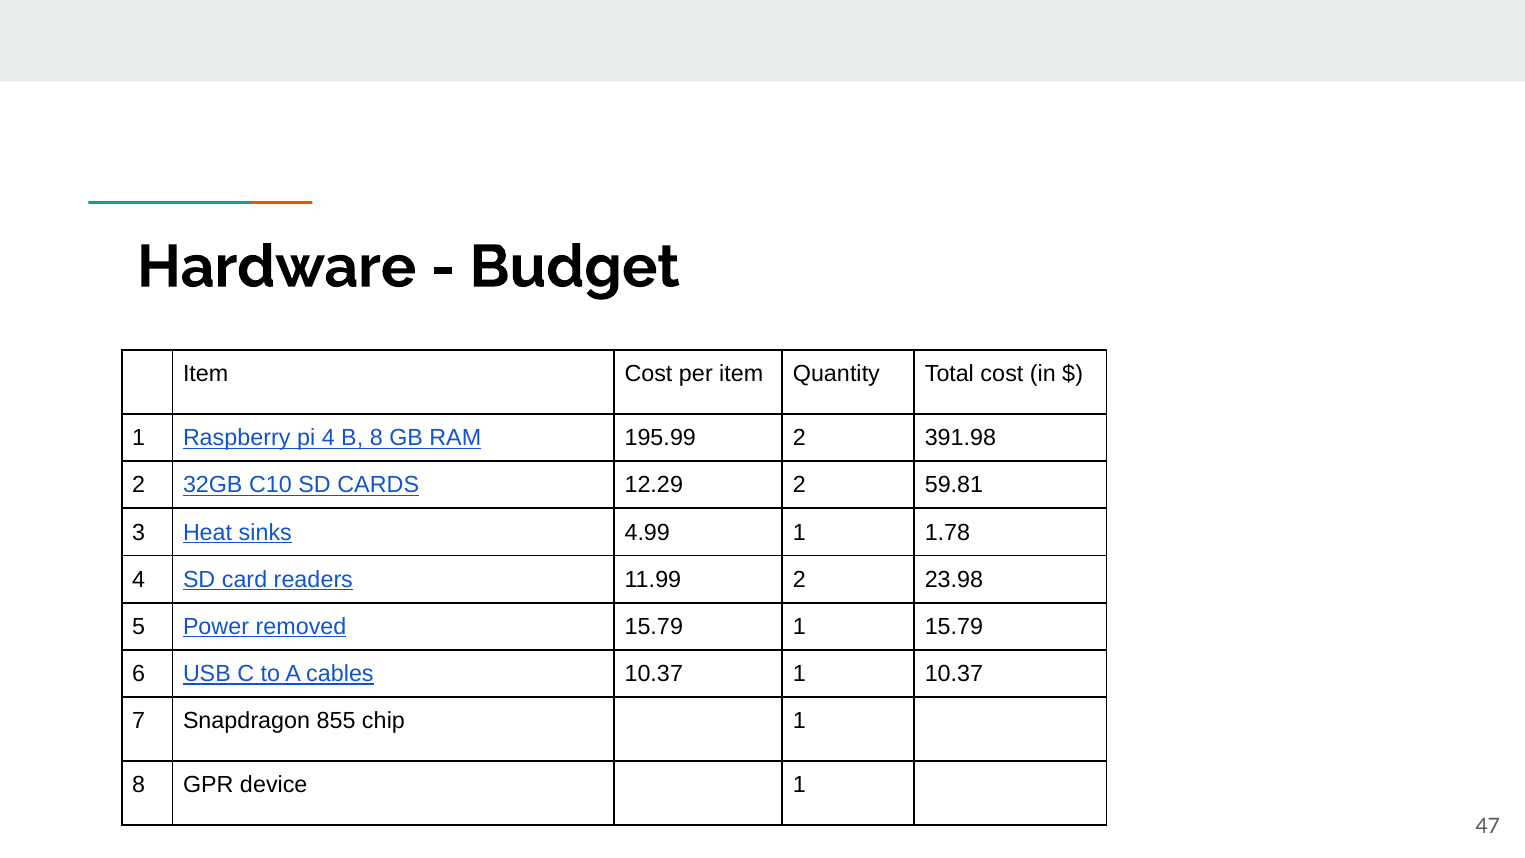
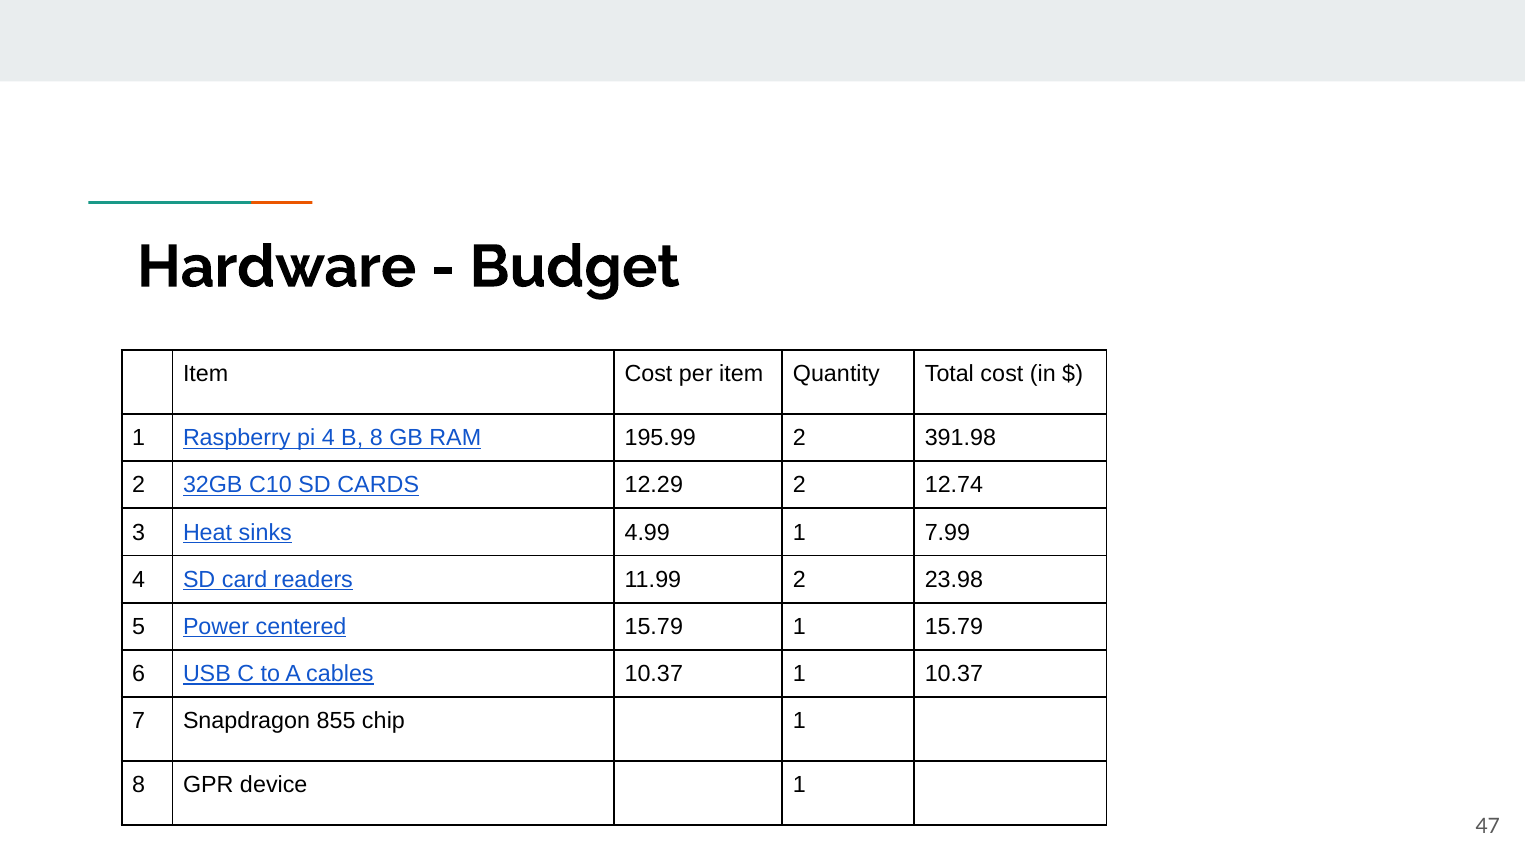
59.81: 59.81 -> 12.74 (954, 485)
1.78: 1.78 -> 7.99 (947, 532)
removed: removed -> centered (301, 627)
